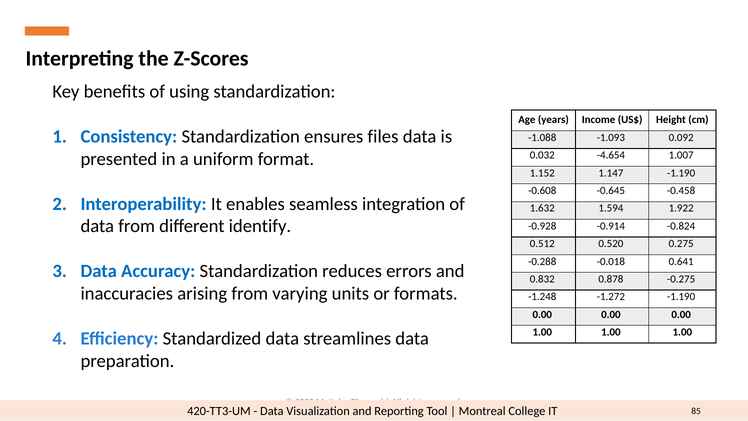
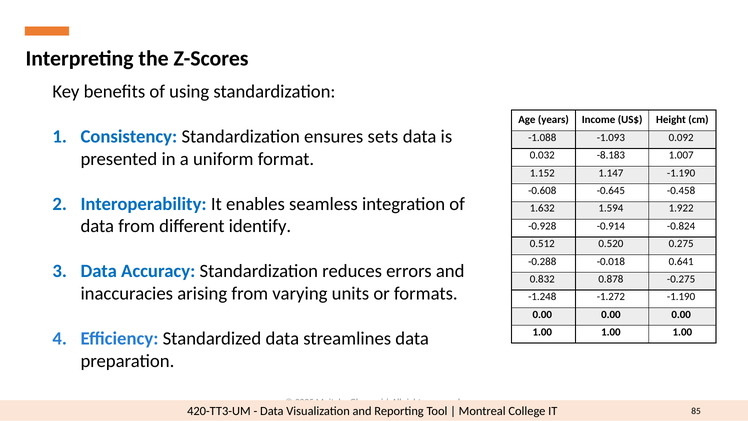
files: files -> sets (383, 136)
-4.654: -4.654 -> -8.183 (611, 155)
